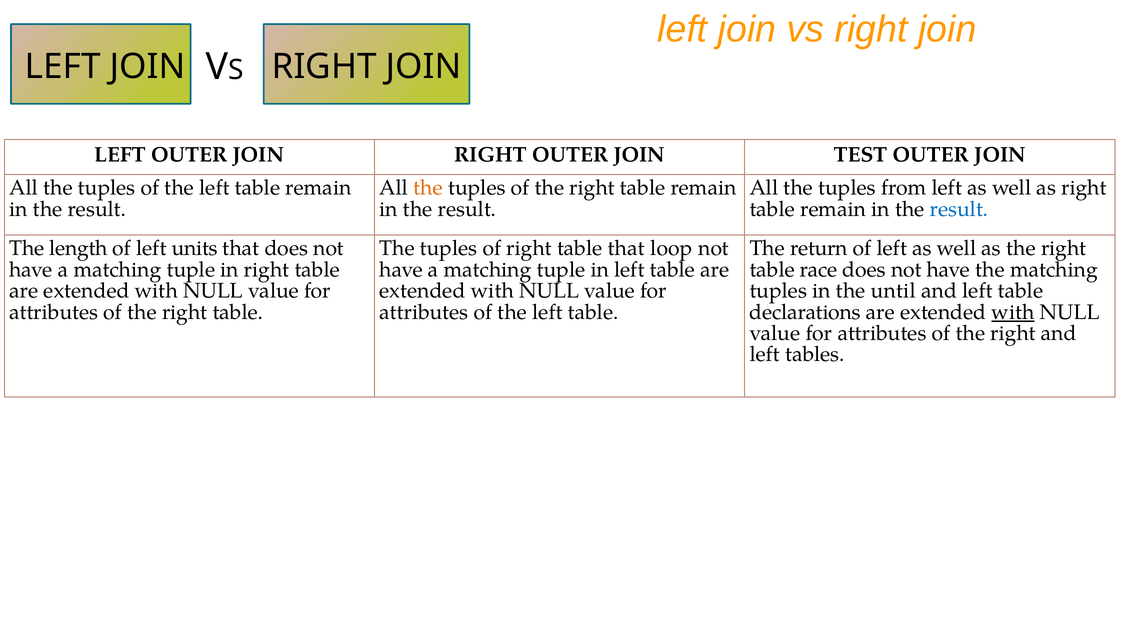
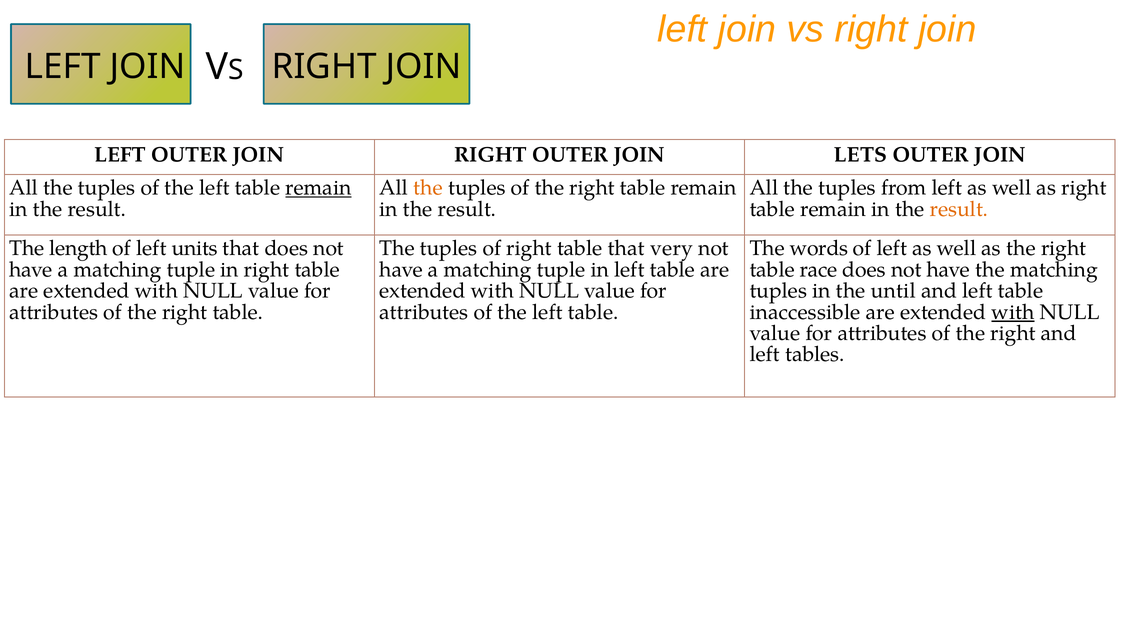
TEST: TEST -> LETS (860, 155)
remain underline: none -> present (318, 188)
result colour: blue -> orange (959, 209)
loop: loop -> very (671, 249)
return: return -> words (819, 249)
declarations: declarations -> inaccessible (805, 312)
